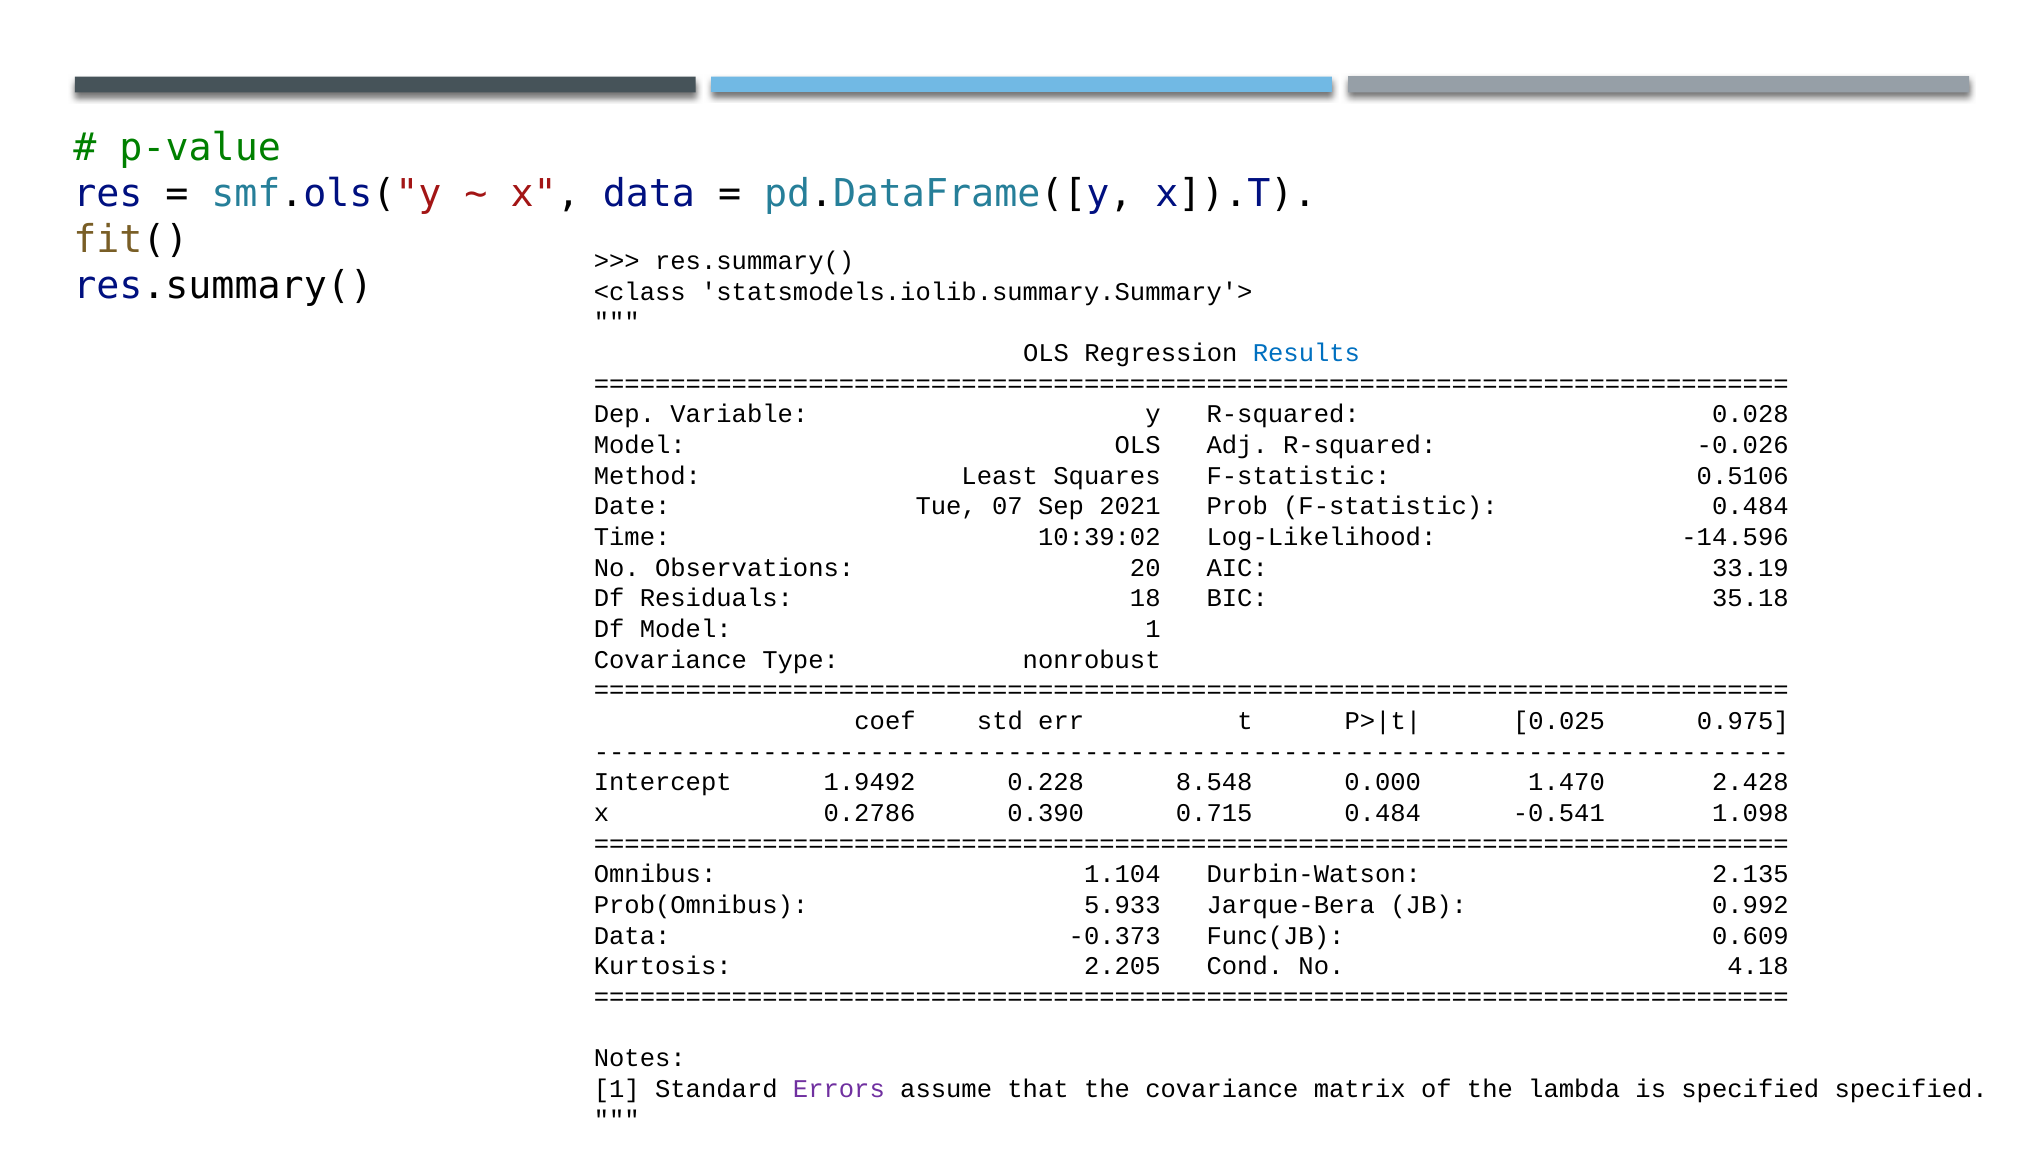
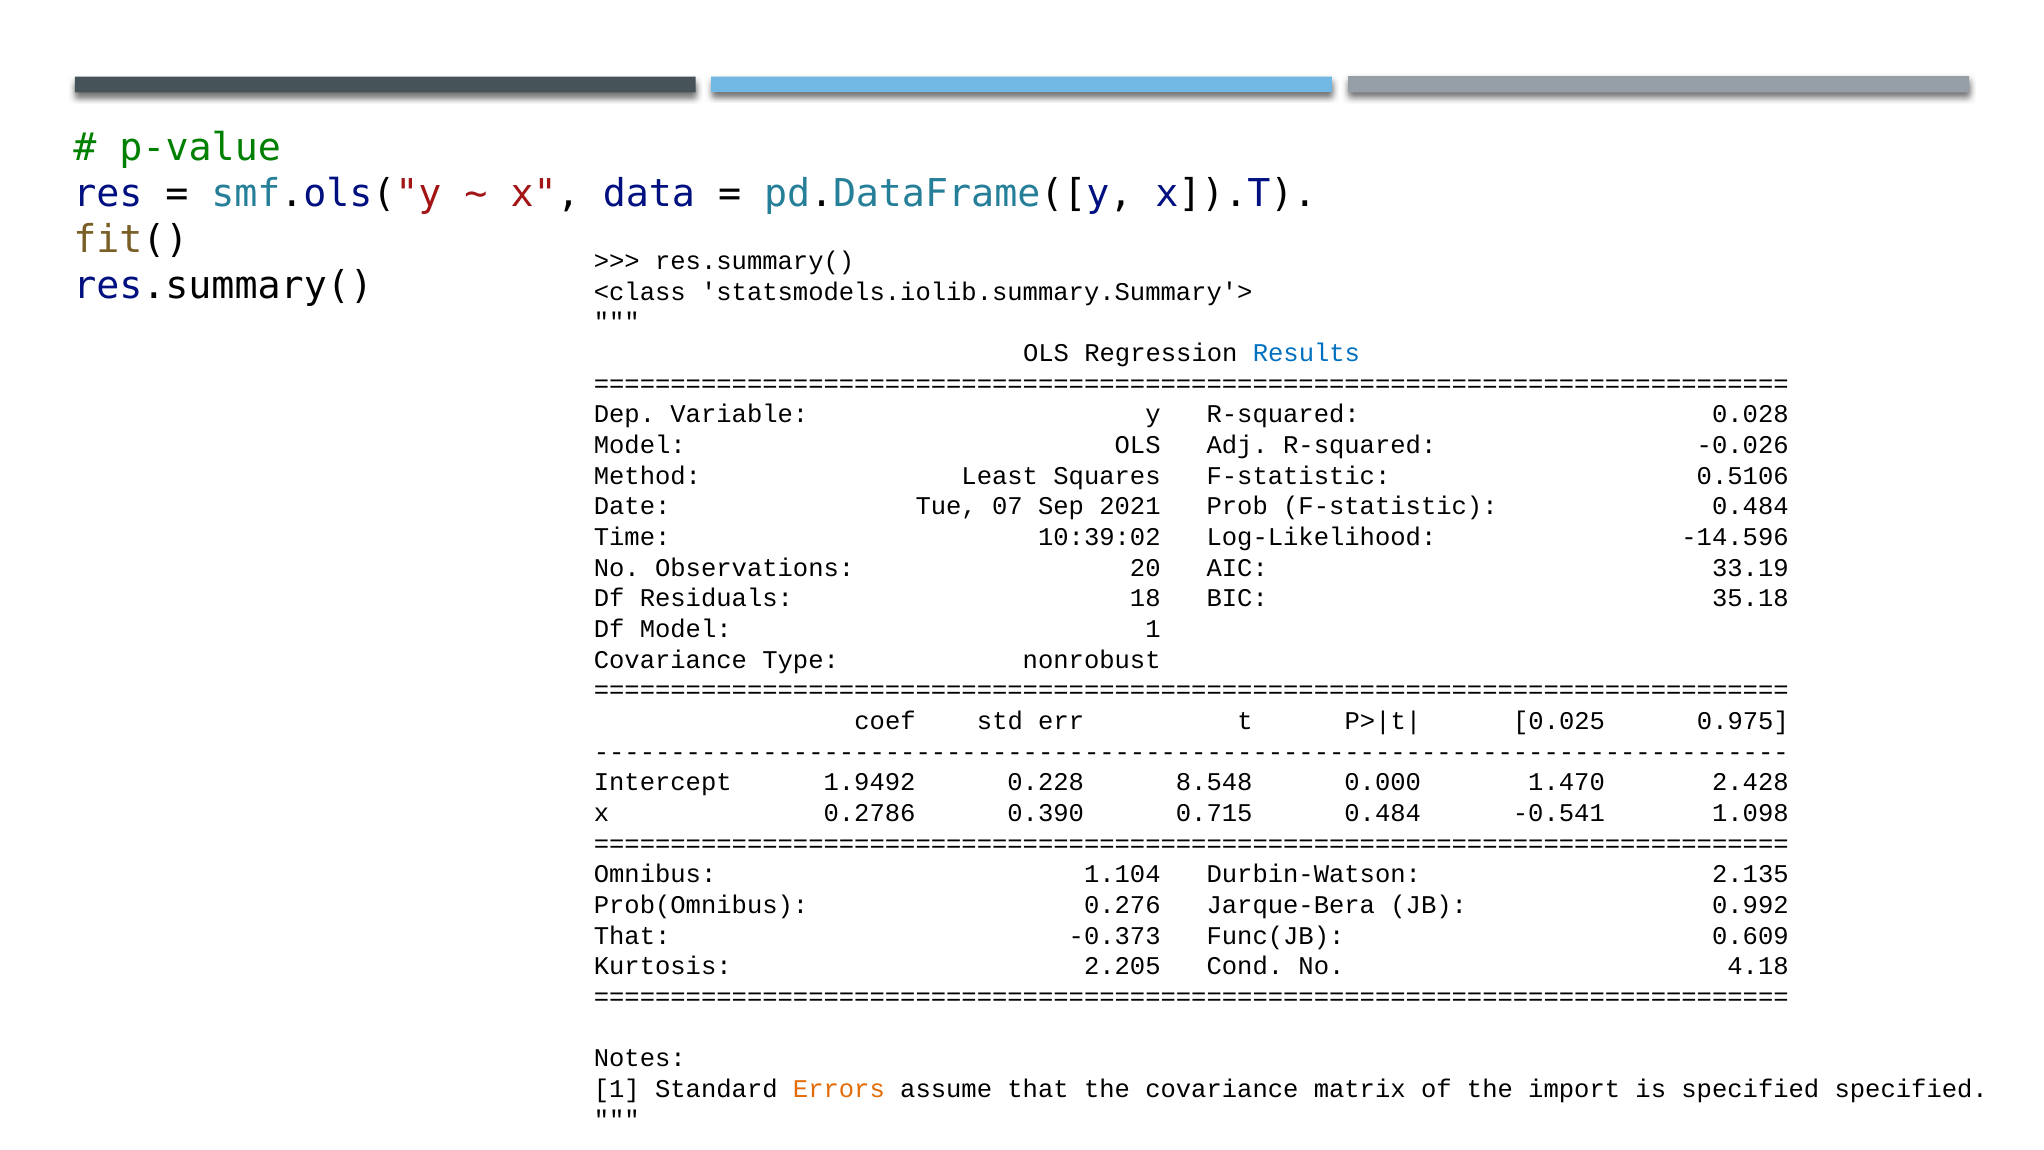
5.933: 5.933 -> 0.276 (1122, 905)
Data: Data -> That (632, 936)
Errors colour: purple -> orange (839, 1089)
lambda: lambda -> import (1574, 1089)
